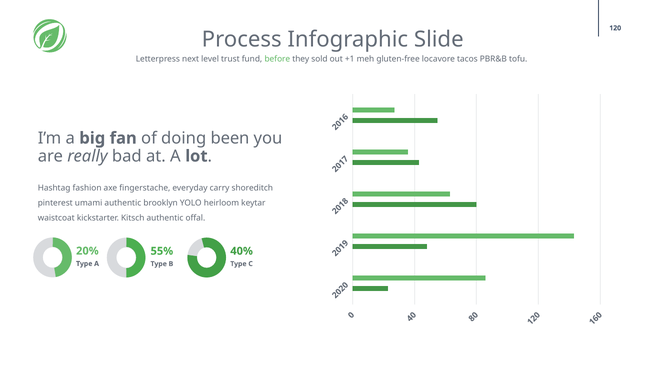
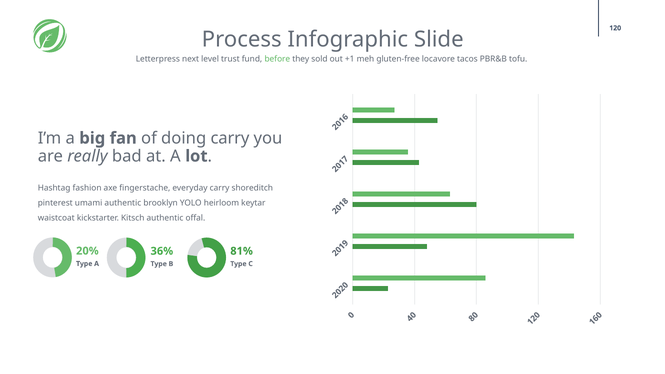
doing been: been -> carry (230, 138)
40%: 40% -> 81% (242, 251)
55%: 55% -> 36% (162, 251)
